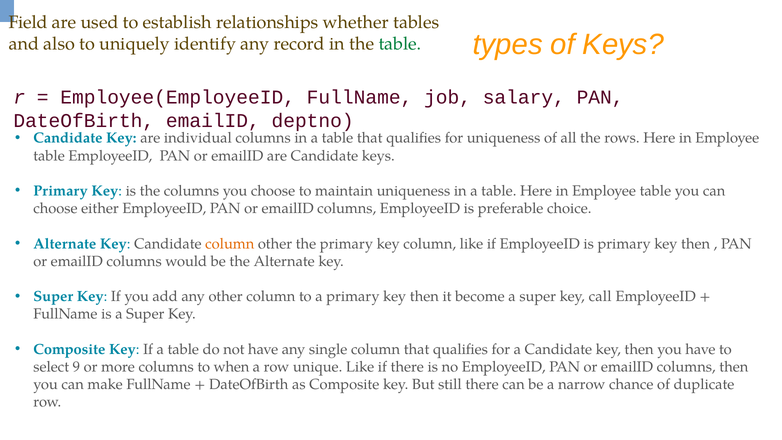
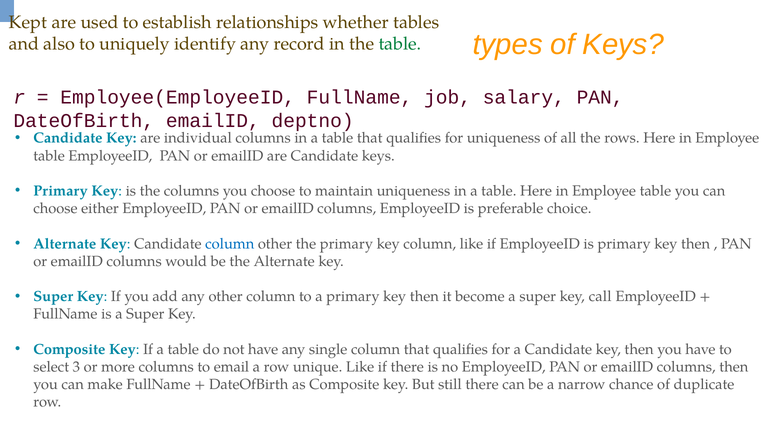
Field: Field -> Kept (28, 22)
column colour: orange -> blue (230, 244)
9: 9 -> 3 (76, 367)
when: when -> email (231, 367)
